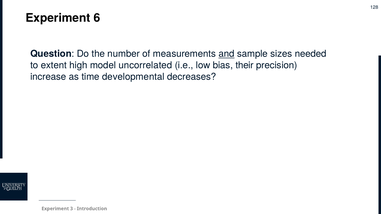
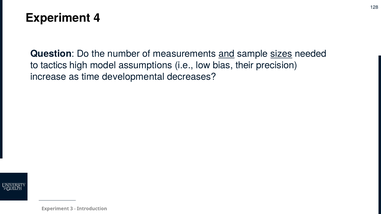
6: 6 -> 4 (97, 18)
sizes underline: none -> present (281, 54)
extent: extent -> tactics (54, 65)
uncorrelated: uncorrelated -> assumptions (145, 65)
